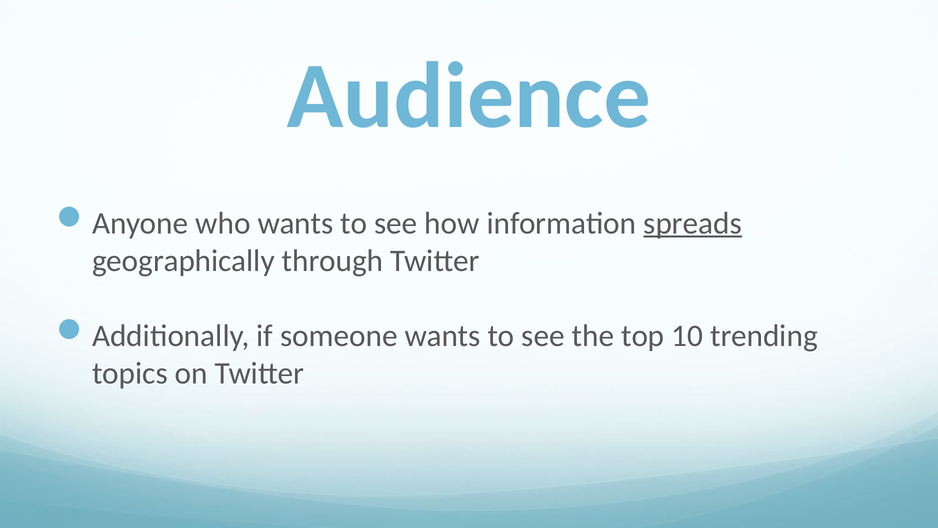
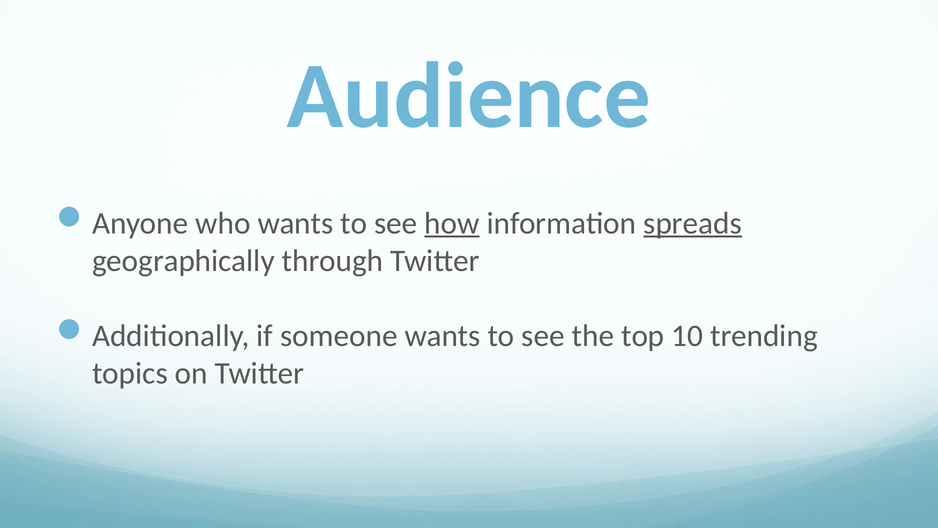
how underline: none -> present (452, 223)
